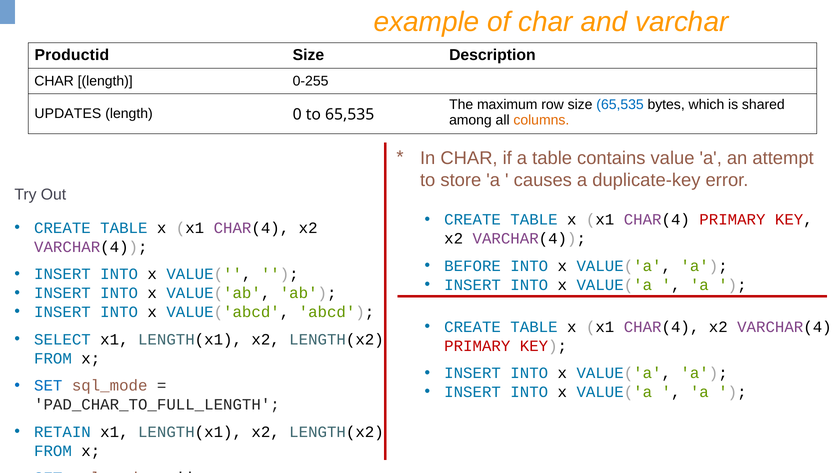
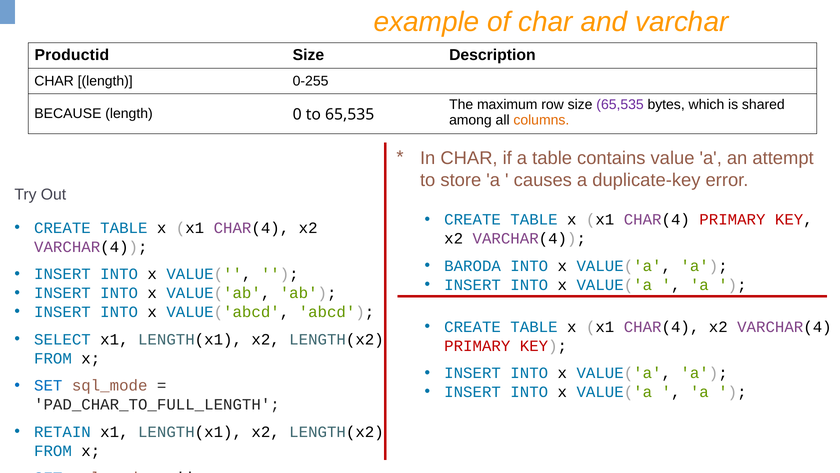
65,535 colour: blue -> purple (620, 105)
UPDATES: UPDATES -> BECAUSE (68, 114)
BEFORE: BEFORE -> BARODA (473, 266)
